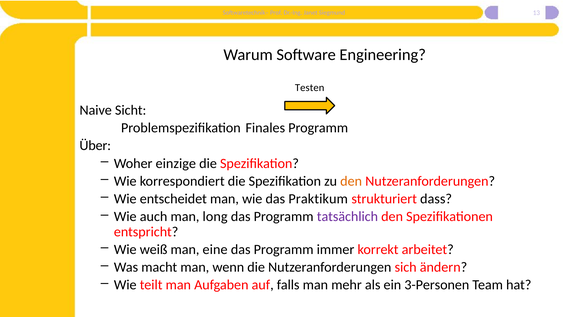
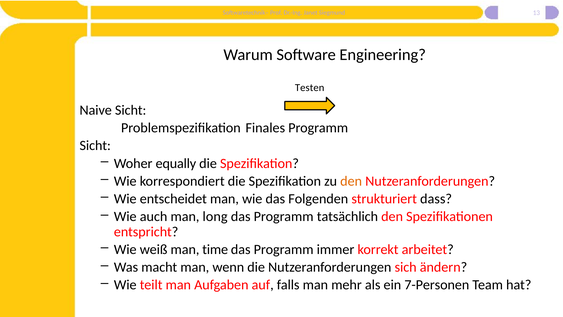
Über: Über -> Sicht (95, 145)
einzige: einzige -> equally (176, 163)
Praktikum: Praktikum -> Folgenden (318, 199)
tatsächlich colour: purple -> black (347, 216)
eine: eine -> time (215, 249)
3-Personen: 3-Personen -> 7-Personen (437, 285)
